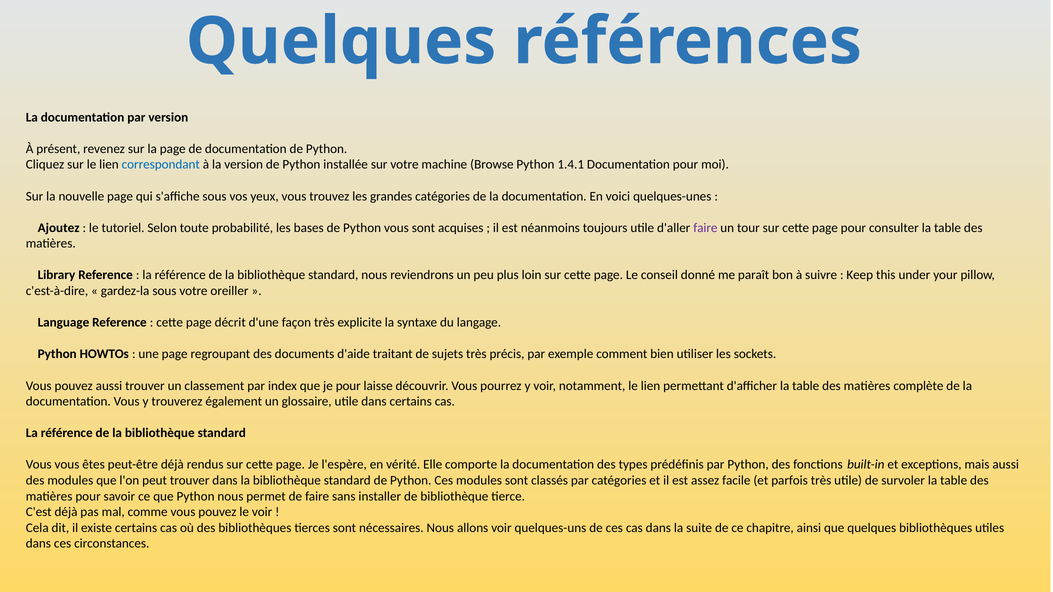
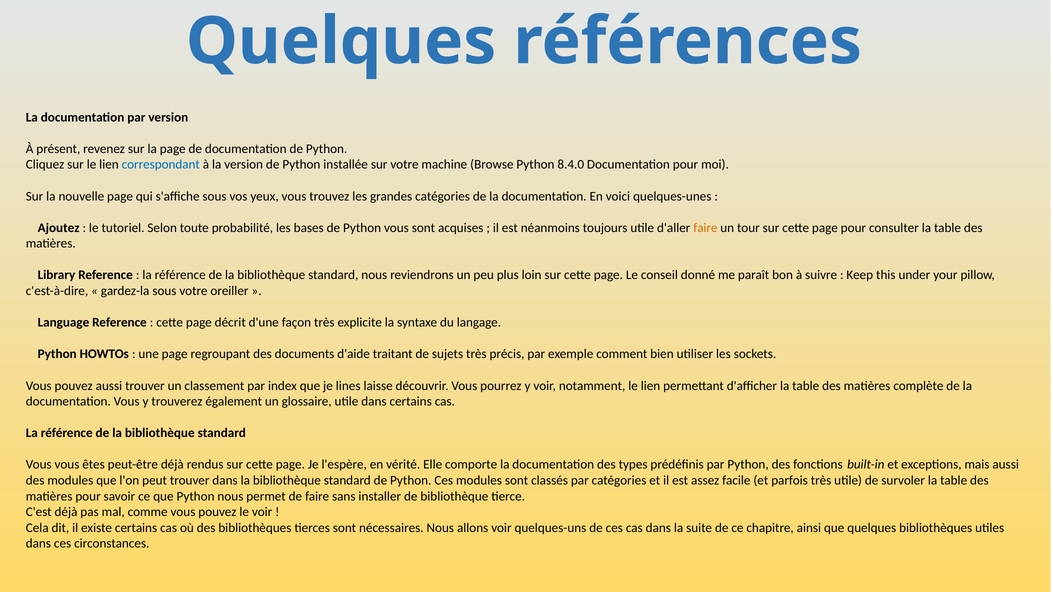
1.4.1: 1.4.1 -> 8.4.0 (571, 165)
faire colour: purple -> orange (705, 228)
je pour: pour -> lines (348, 386)
